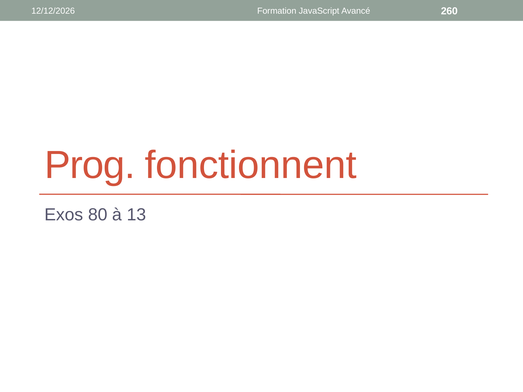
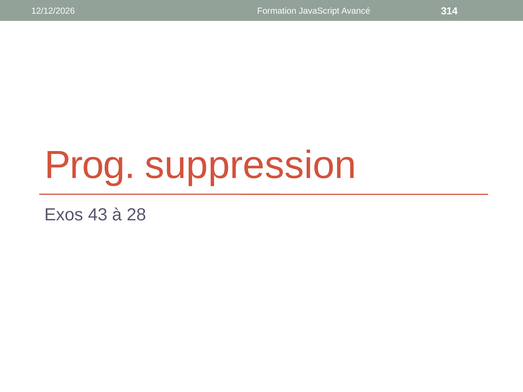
260: 260 -> 314 (449, 11)
fonctionnent: fonctionnent -> suppression (251, 165)
80: 80 -> 43 (98, 215)
13: 13 -> 28 (136, 215)
